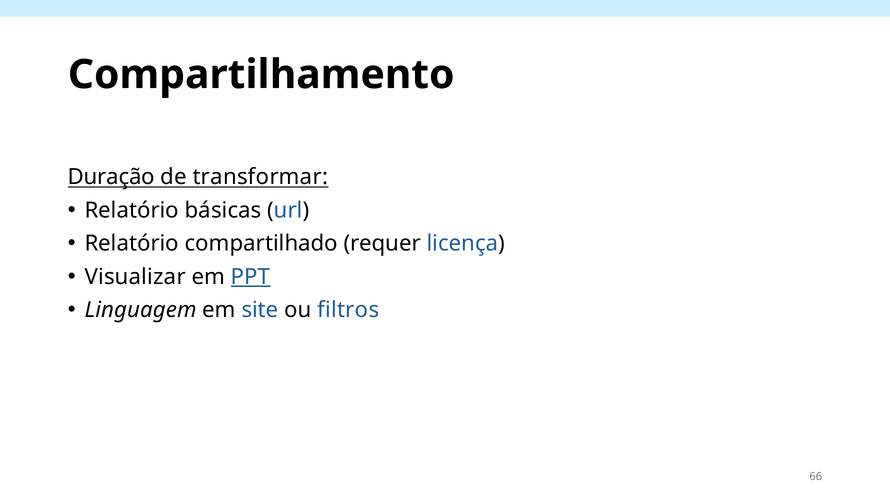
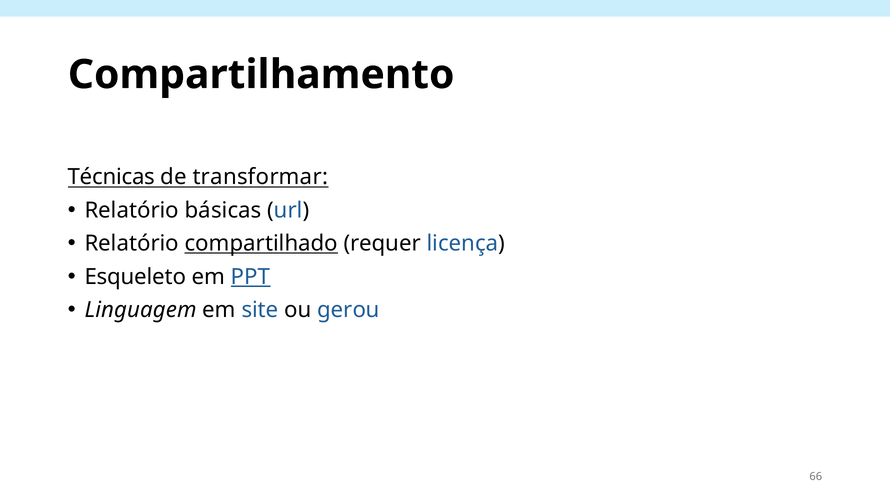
Duração: Duração -> Técnicas (111, 177)
compartilhado underline: none -> present (261, 244)
Visualizar: Visualizar -> Esqueleto (135, 277)
filtros: filtros -> gerou (348, 310)
